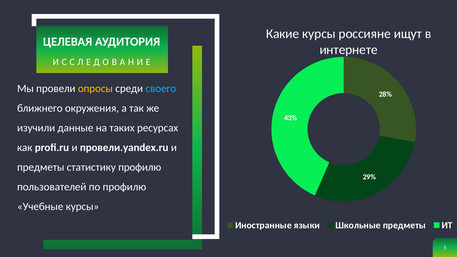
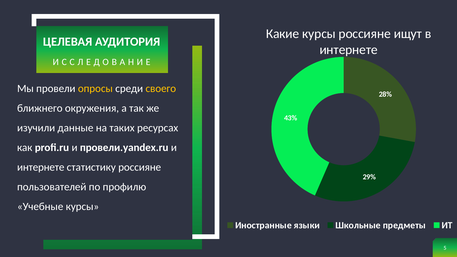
своего colour: light blue -> yellow (161, 88)
предметы: предметы -> интернете (41, 167)
статистику профилю: профилю -> россияне (140, 167)
